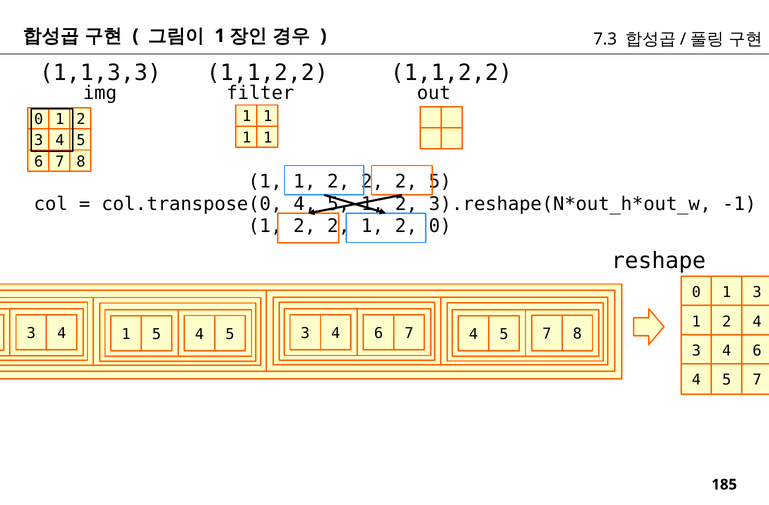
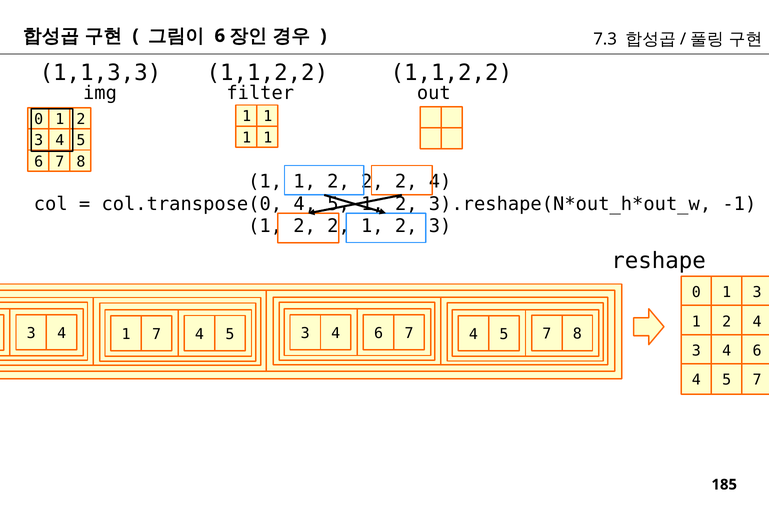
1: 1 -> 6 (220, 36)
2 2 5: 5 -> 4 (440, 181)
2 1 2 0: 0 -> 3 (440, 226)
1 5: 5 -> 7 (157, 334)
